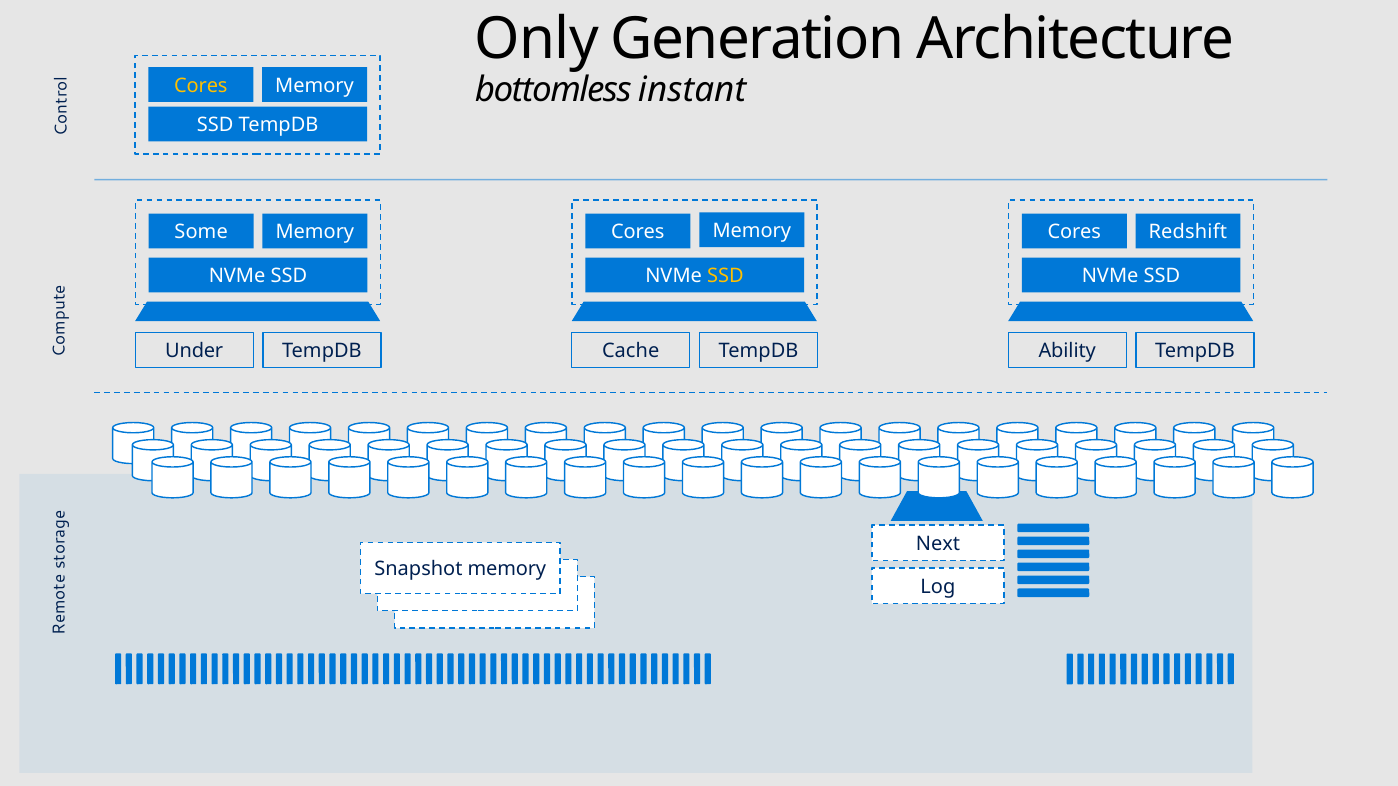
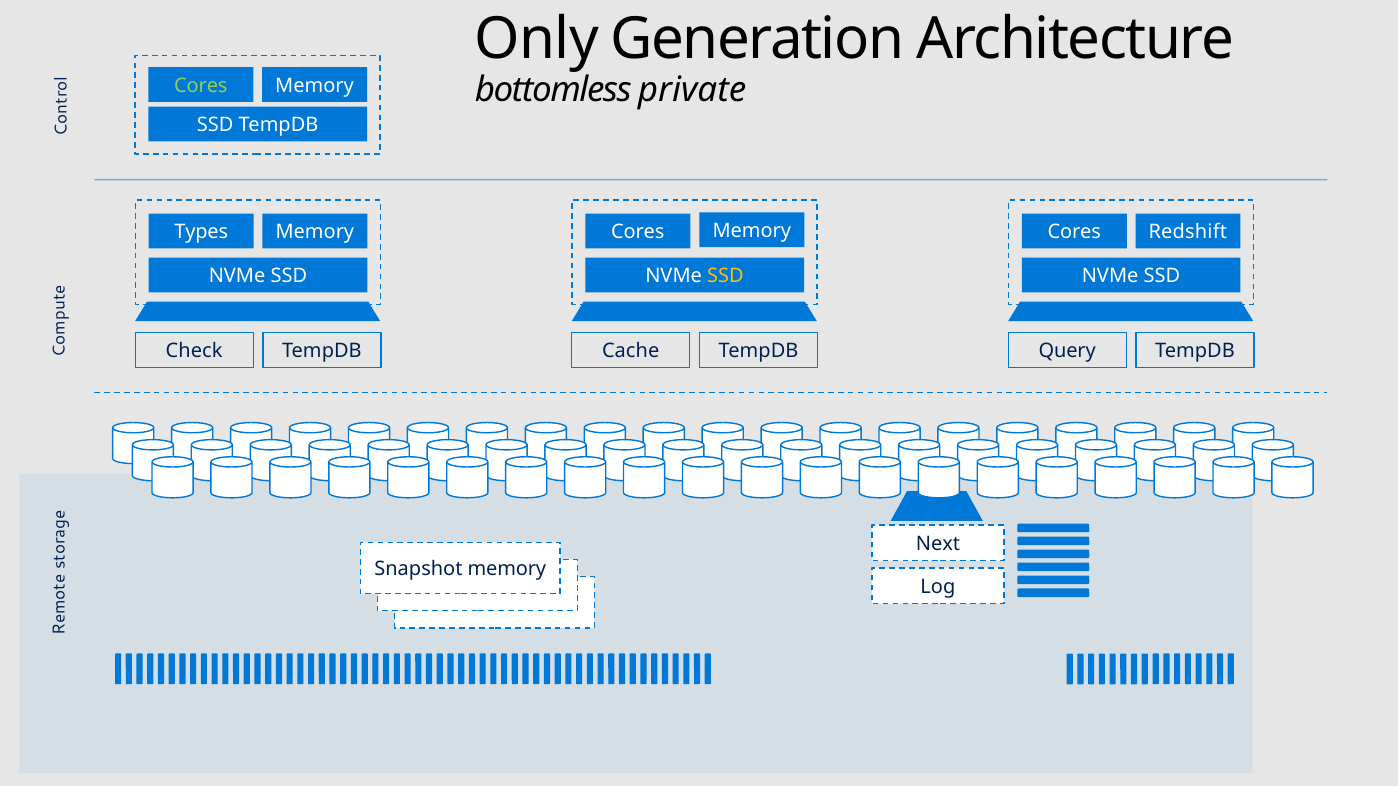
instant: instant -> private (692, 90)
Cores colour: yellow -> light green (201, 86)
Some: Some -> Types (201, 232)
Under: Under -> Check (194, 351)
Ability: Ability -> Query (1067, 351)
